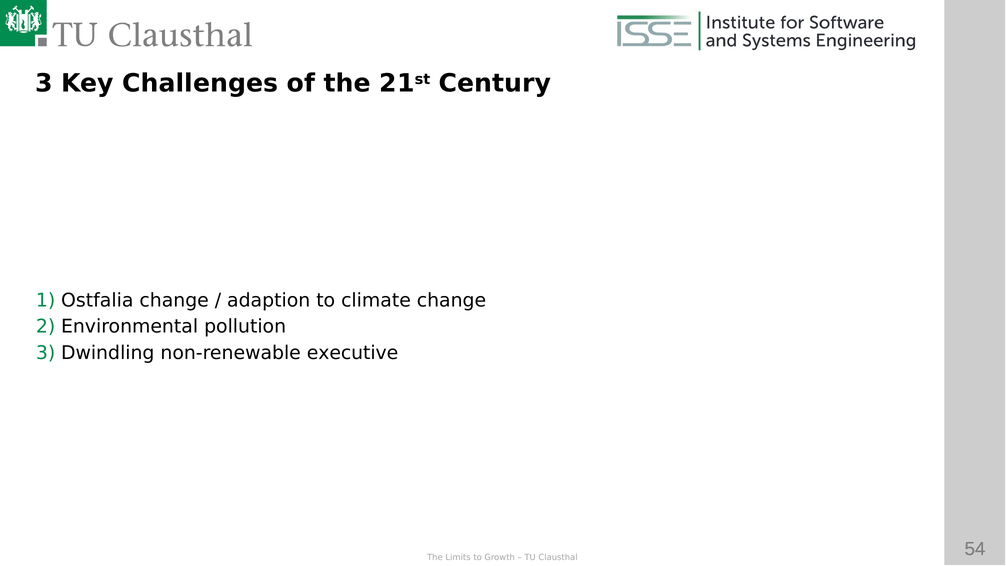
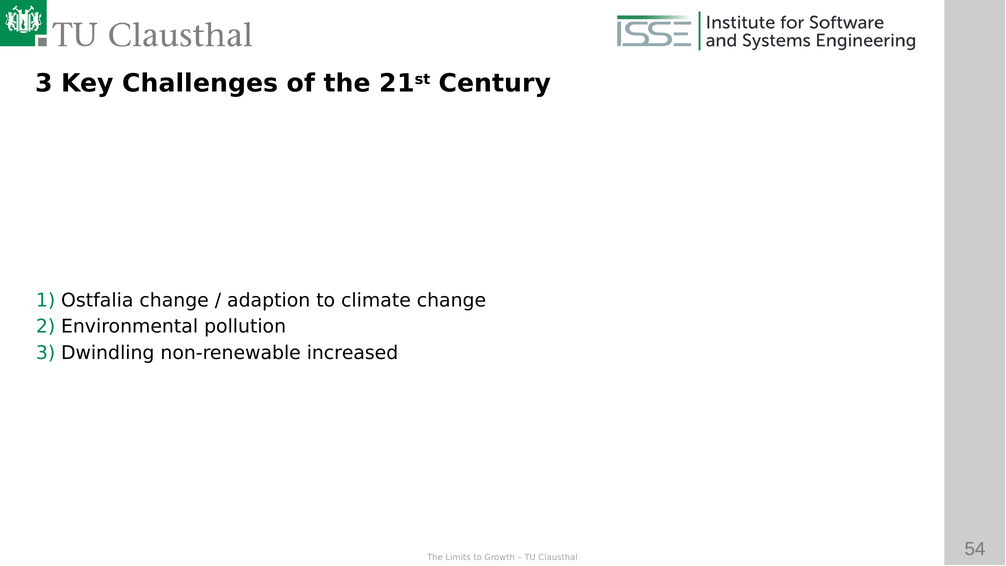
executive: executive -> increased (353, 353)
